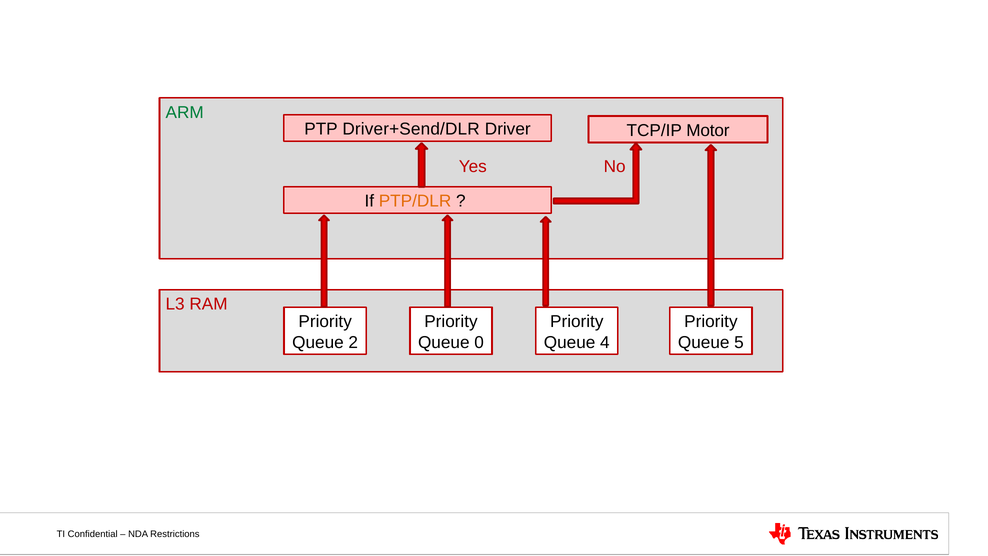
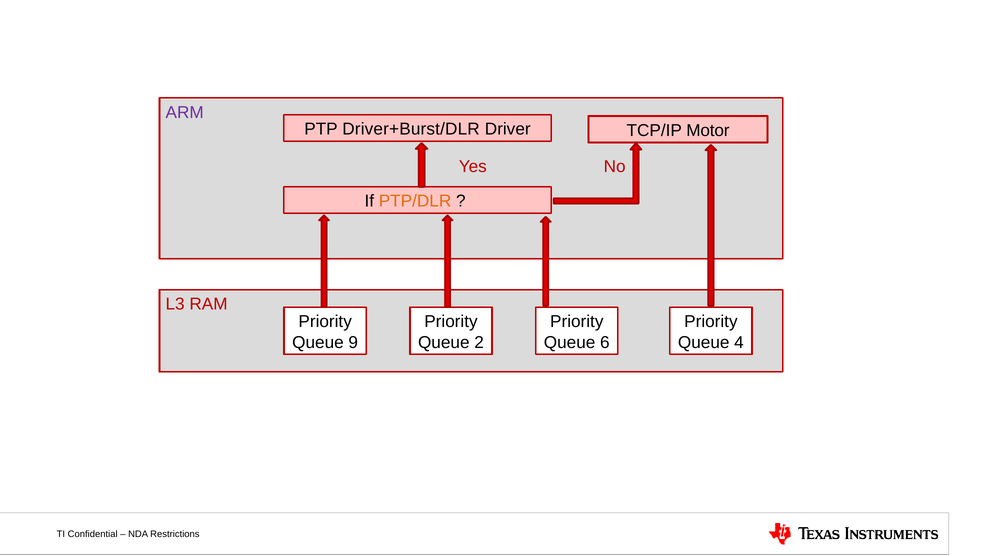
ARM colour: green -> purple (185, 112)
Driver+Send/DLR: Driver+Send/DLR -> Driver+Burst/DLR (411, 129)
2: 2 -> 9 (353, 342)
0: 0 -> 2 (479, 342)
4: 4 -> 6 (605, 342)
5: 5 -> 4 (739, 342)
